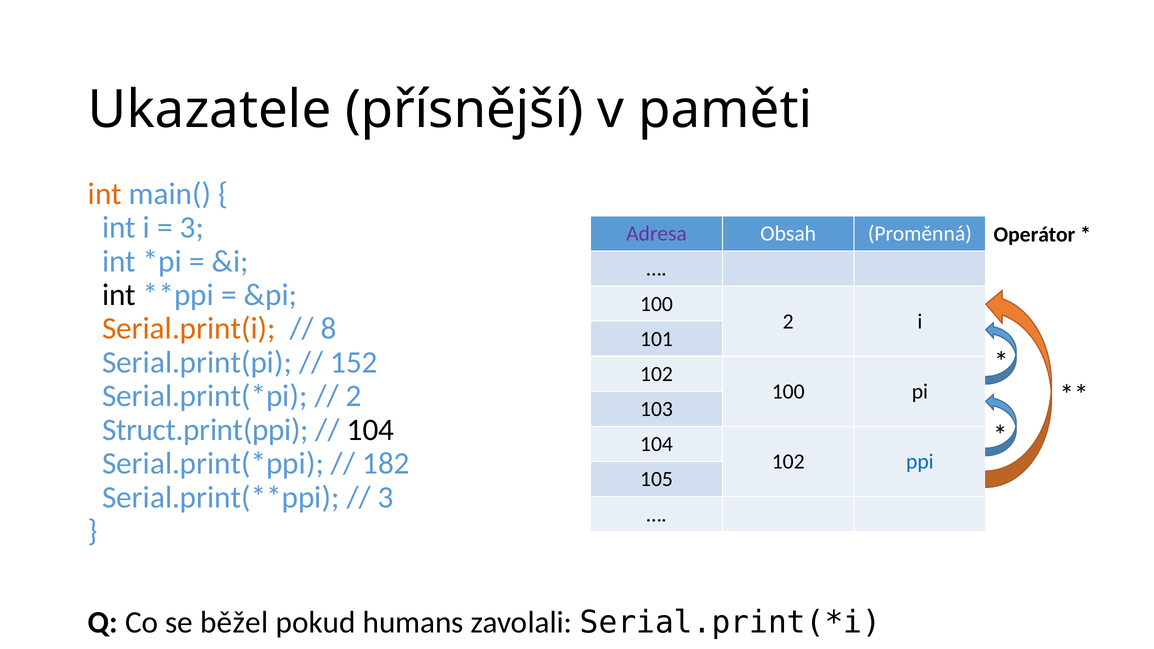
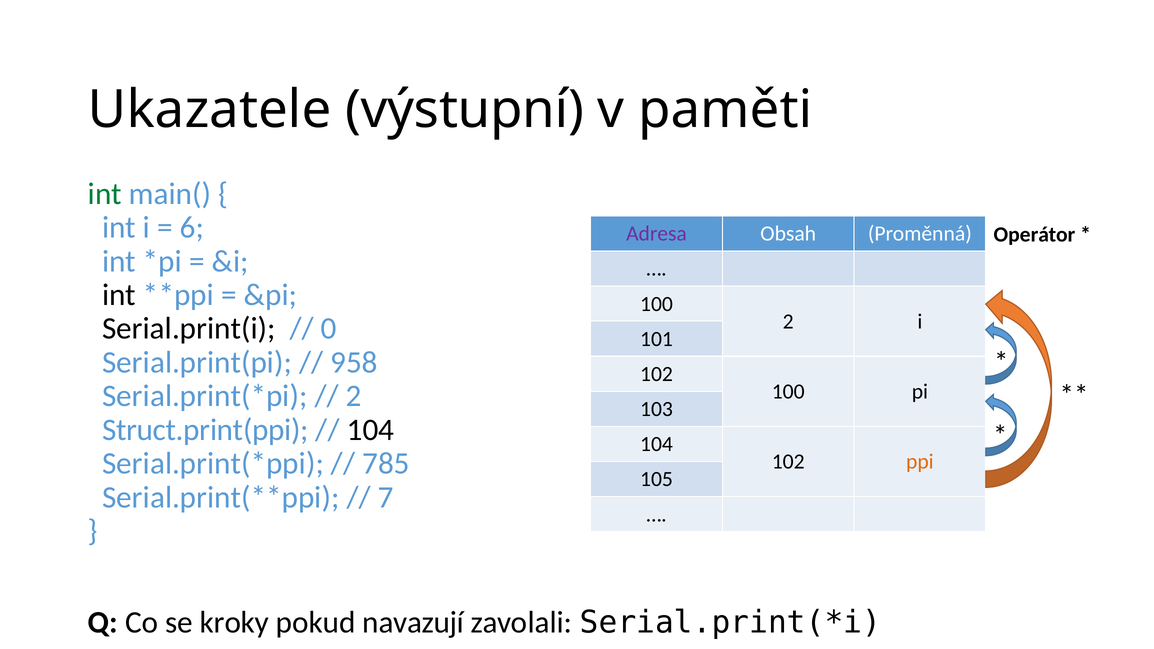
přísnější: přísnější -> výstupní (465, 110)
int colour: orange -> green (105, 194)
3: 3 -> 6 (192, 228)
Serial.print(i colour: orange -> black (189, 329)
8: 8 -> 0 (329, 329)
152: 152 -> 958 (354, 362)
182: 182 -> 785 (386, 464)
ppi colour: blue -> orange (920, 462)
3: 3 -> 7 (386, 497)
běžel: běžel -> kroky (235, 623)
humans: humans -> navazují (413, 623)
